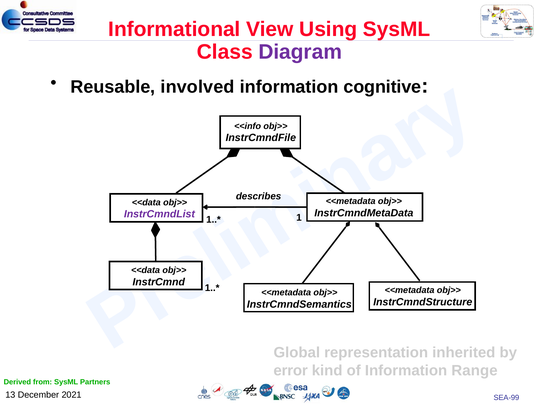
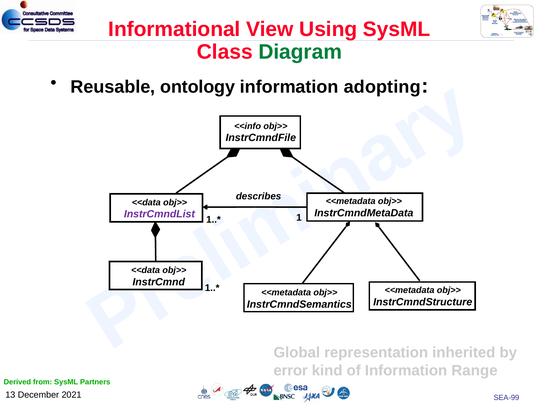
Diagram colour: purple -> green (300, 52)
involved: involved -> ontology (198, 87)
cognitive: cognitive -> adopting (382, 87)
